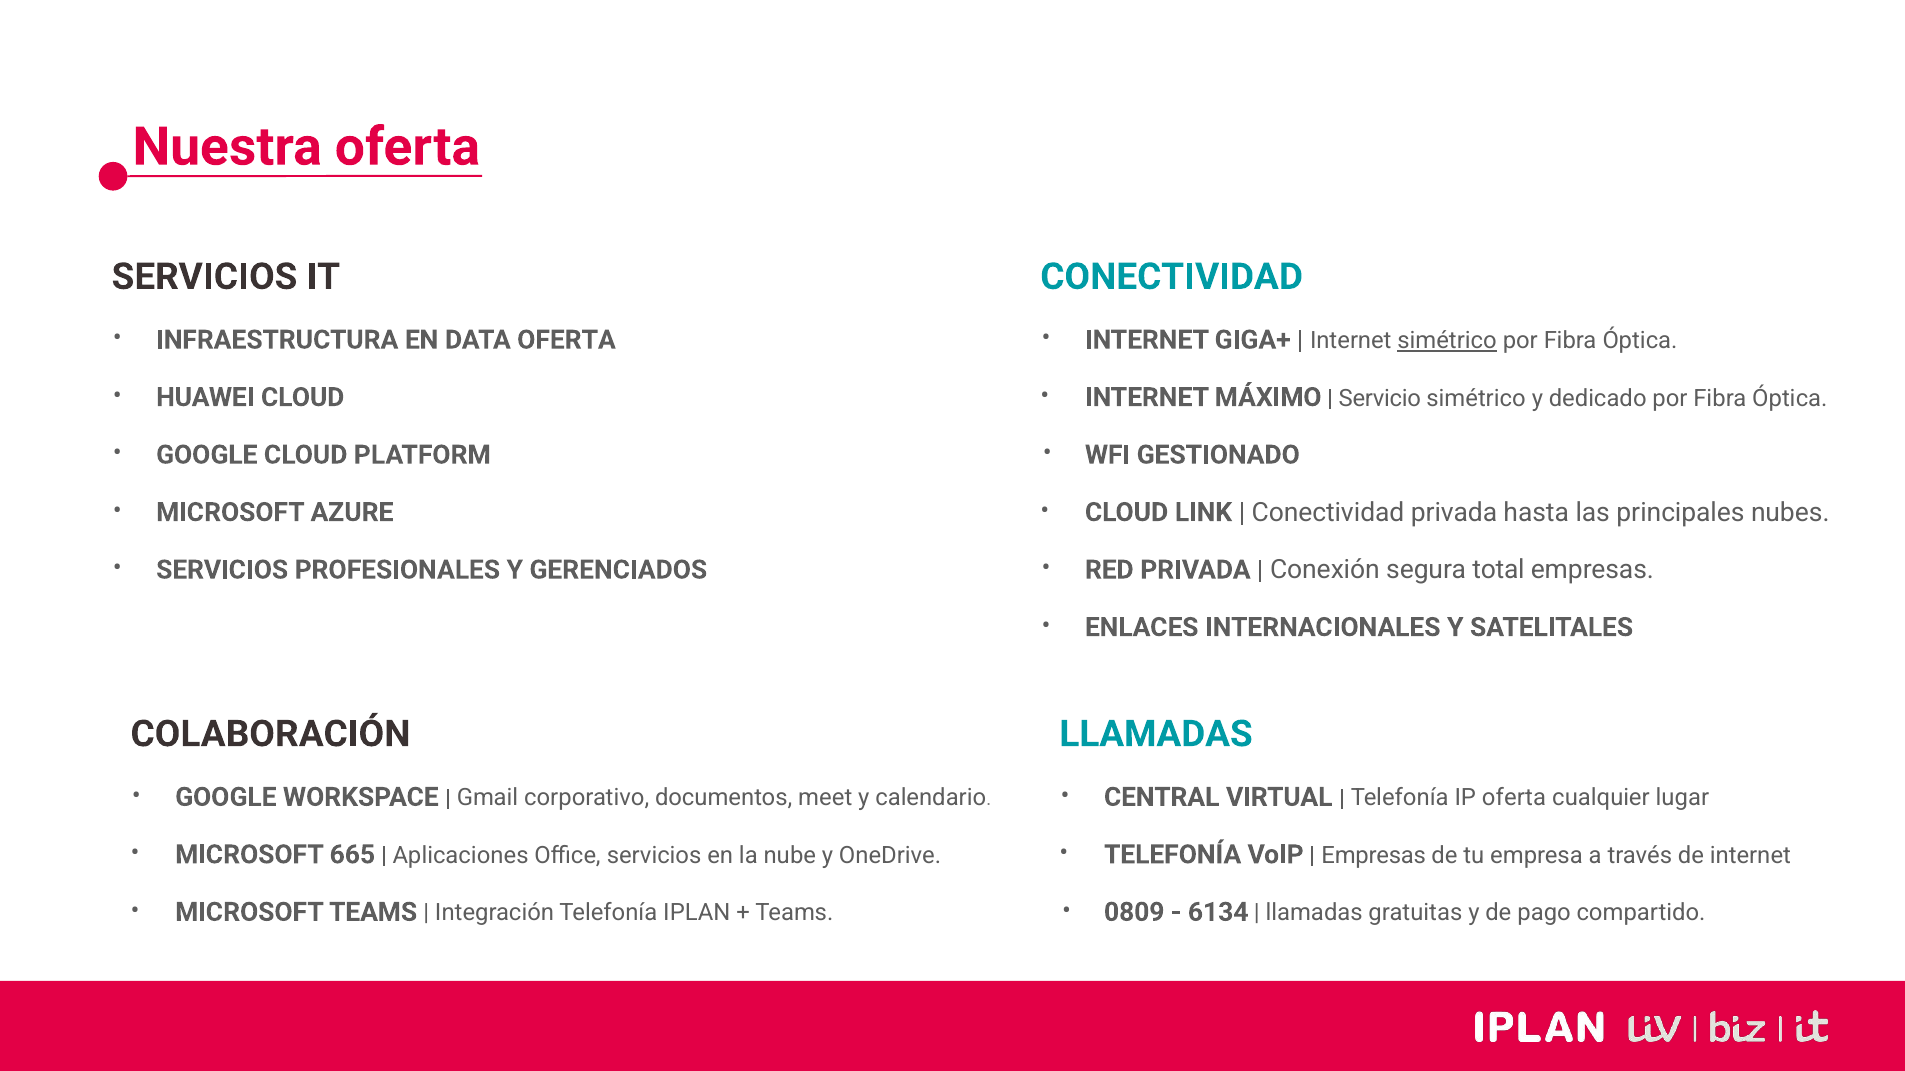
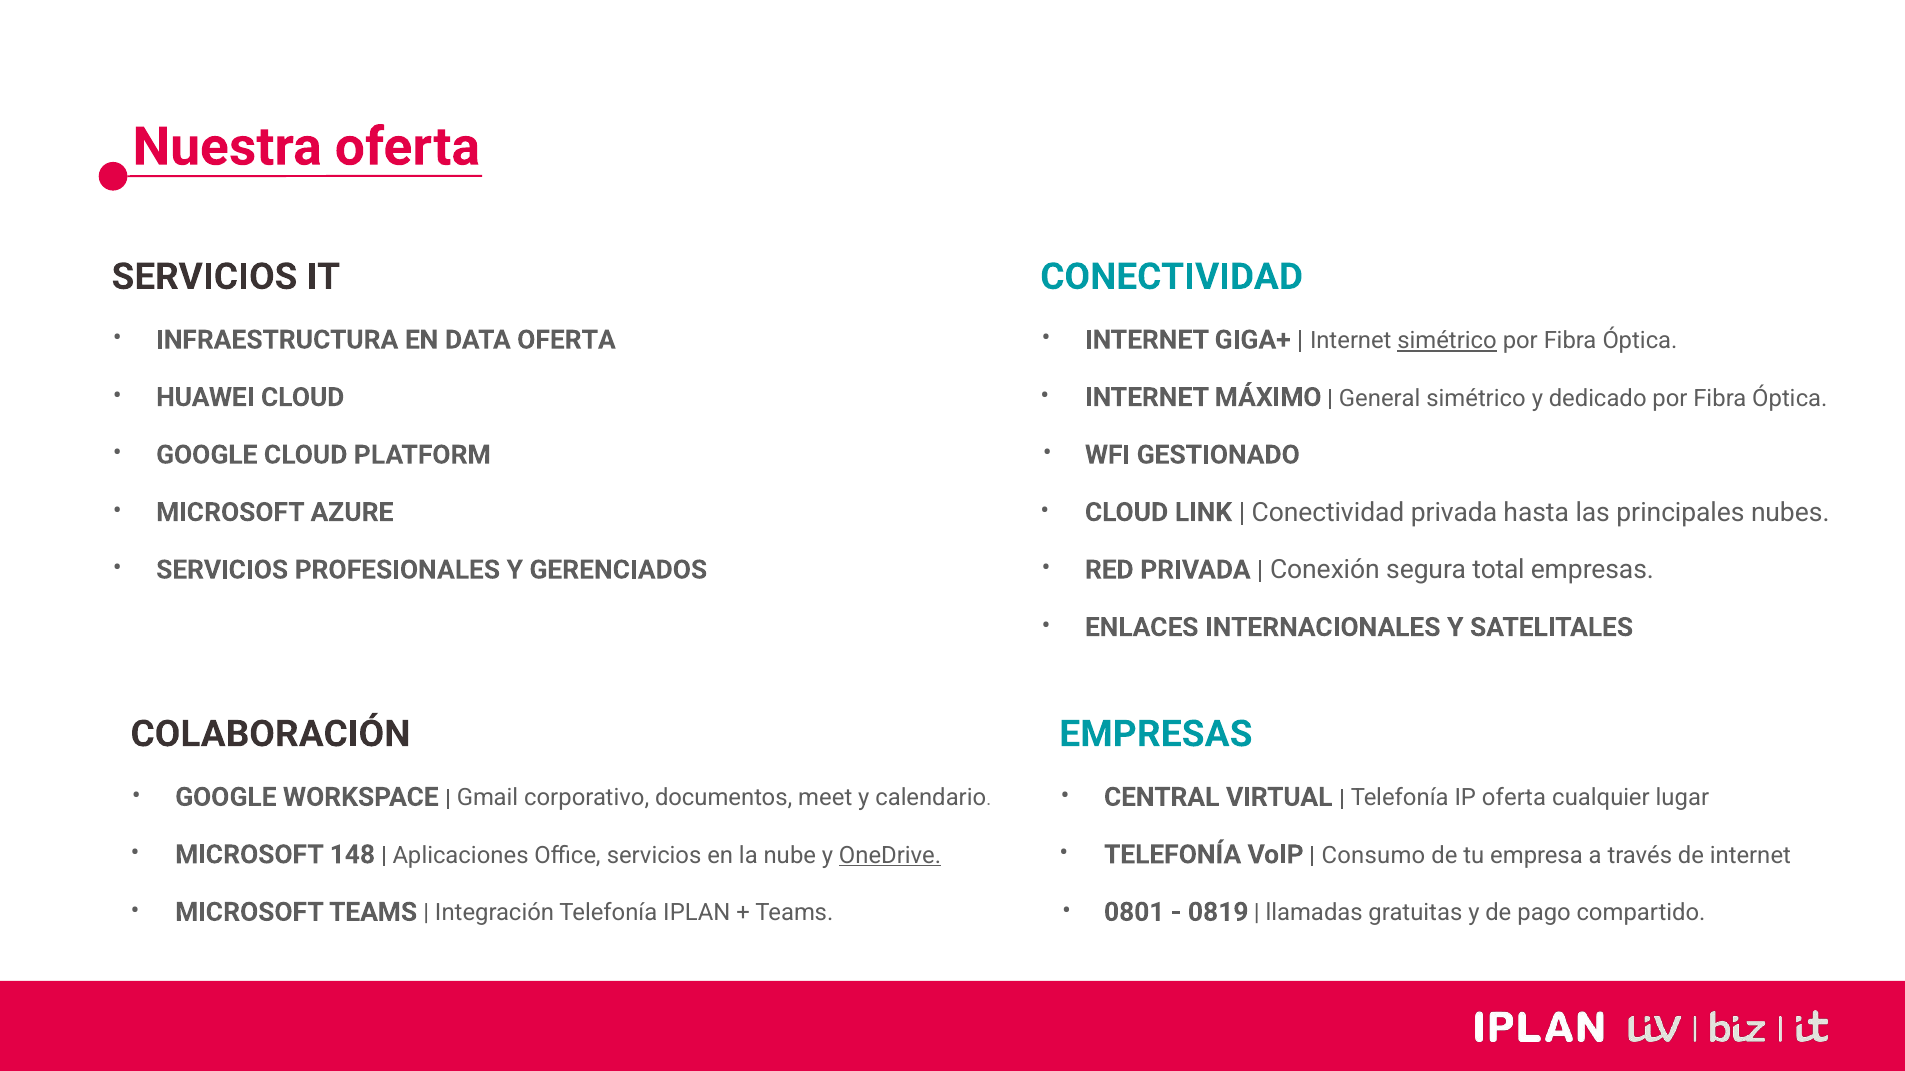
Servicio: Servicio -> General (1380, 398)
LLAMADAS: LLAMADAS -> EMPRESAS (1156, 734)
665: 665 -> 148 (352, 855)
OneDrive underline: none -> present (890, 856)
Empresas: Empresas -> Consumo (1373, 856)
0809: 0809 -> 0801 (1134, 913)
6134: 6134 -> 0819 (1218, 913)
